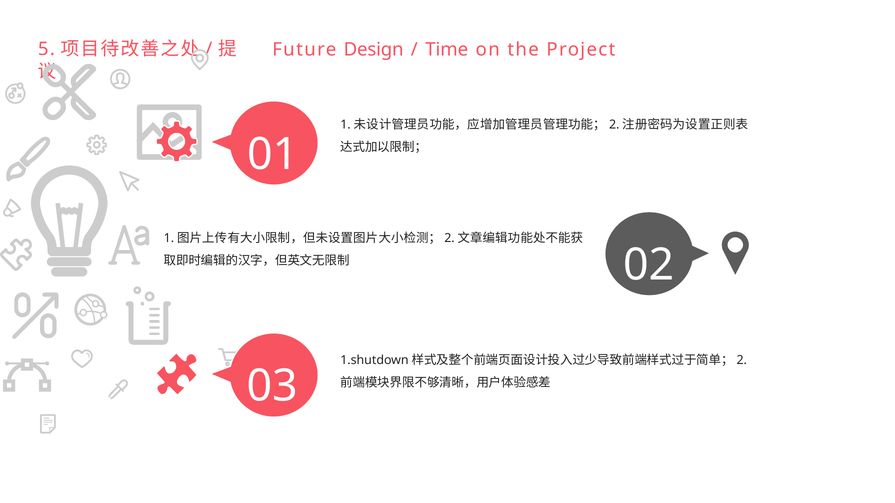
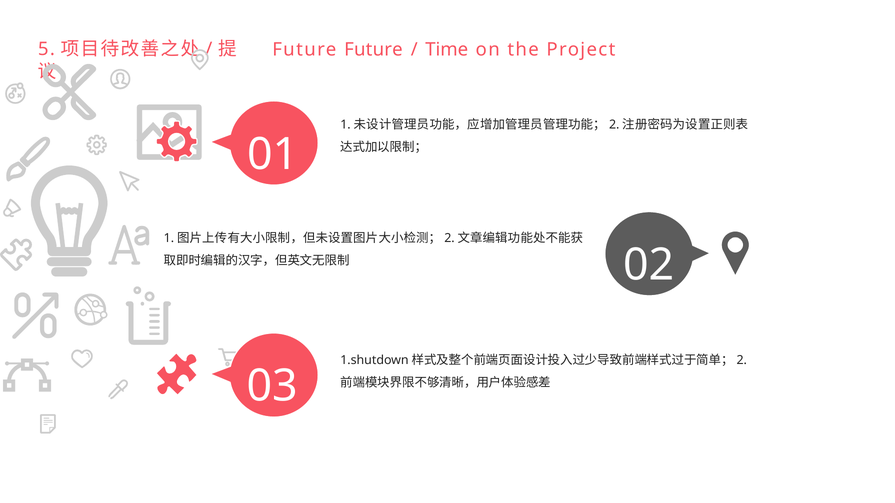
Future Design: Design -> Future (373, 49)
